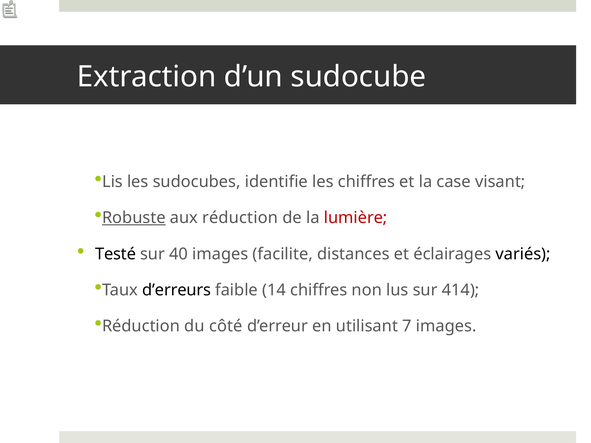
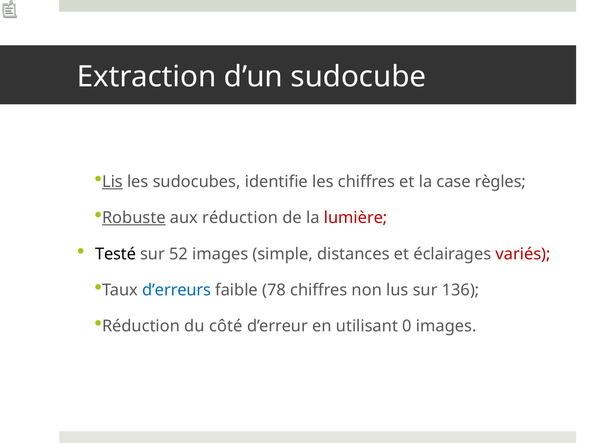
Lis underline: none -> present (112, 182)
visant: visant -> règles (500, 182)
40: 40 -> 52 (178, 254)
facilite: facilite -> simple (283, 254)
variés colour: black -> red (523, 254)
d’erreurs colour: black -> blue (177, 290)
14: 14 -> 78 (274, 290)
414: 414 -> 136 (461, 290)
7: 7 -> 0 (407, 326)
